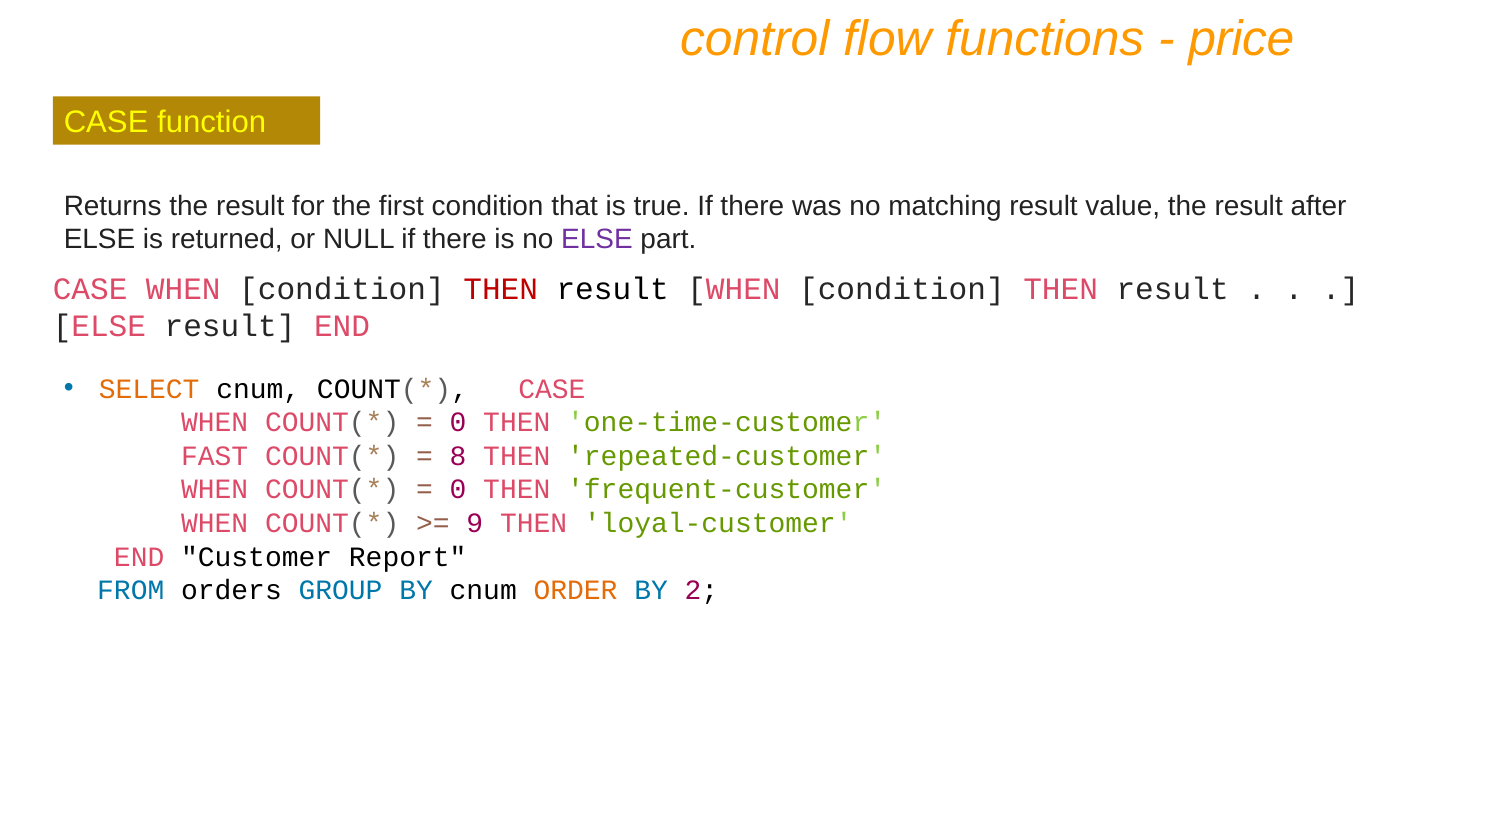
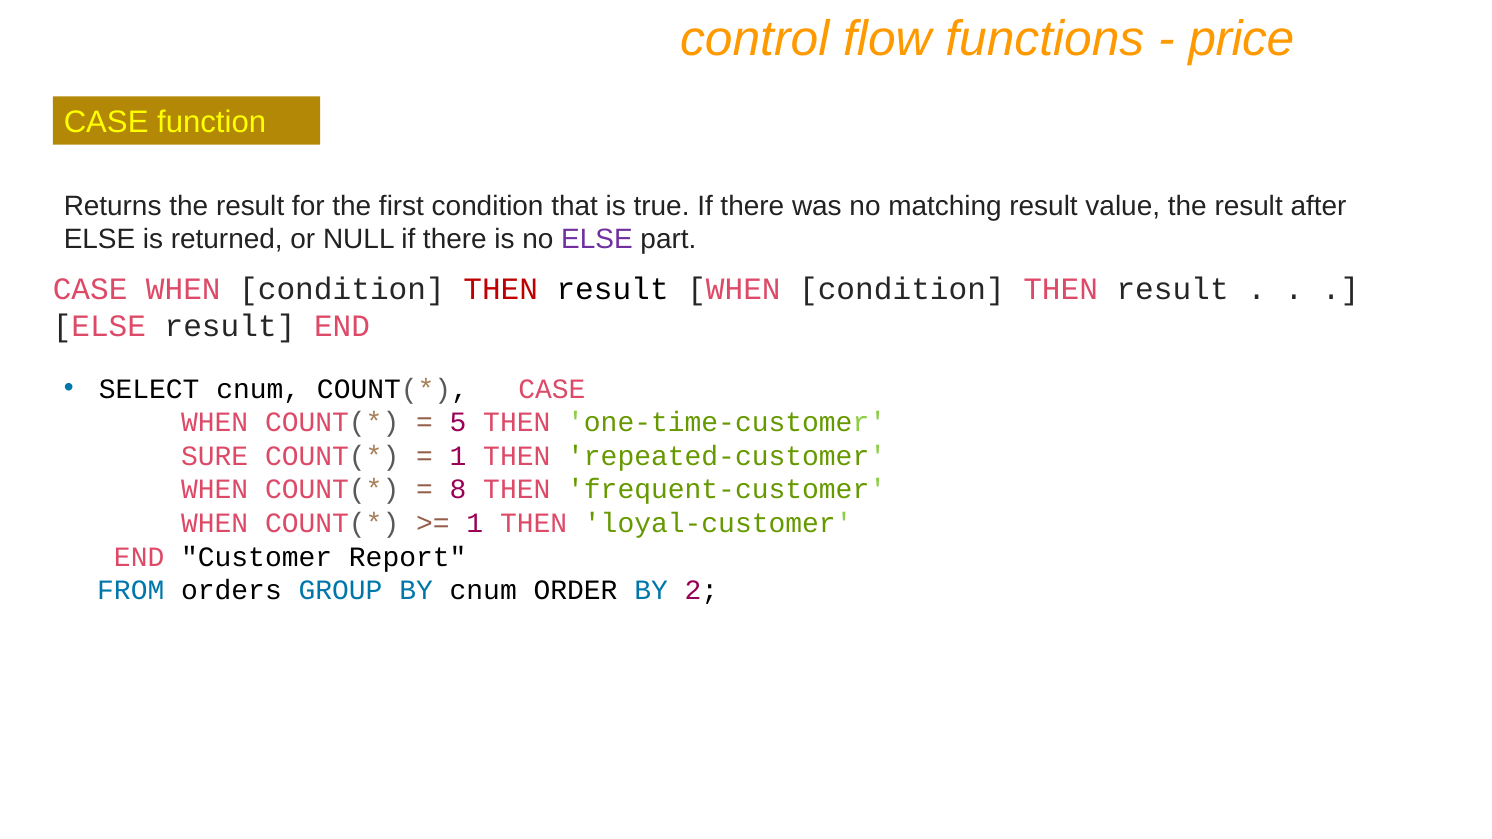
SELECT colour: orange -> black (149, 389)
0: 0 -> 5 (458, 423)
FAST: FAST -> SURE (215, 456)
8: 8 -> 1 (458, 456)
0: 0 -> 8 (458, 490)
9: 9 -> 1 (475, 523)
ORDER colour: orange -> black (576, 591)
